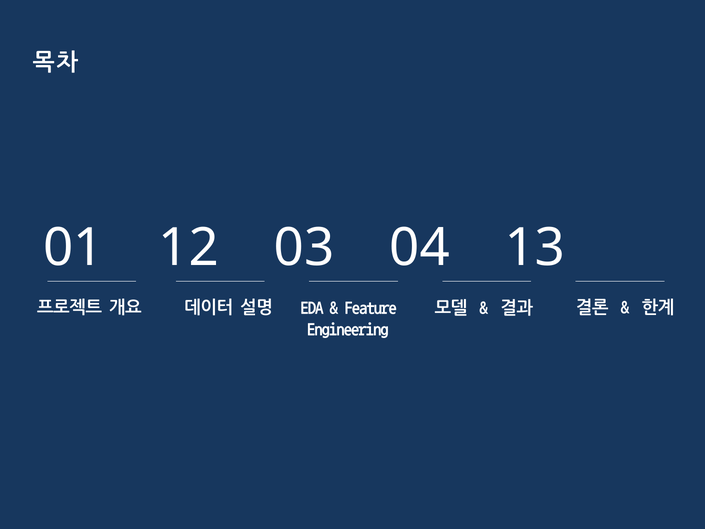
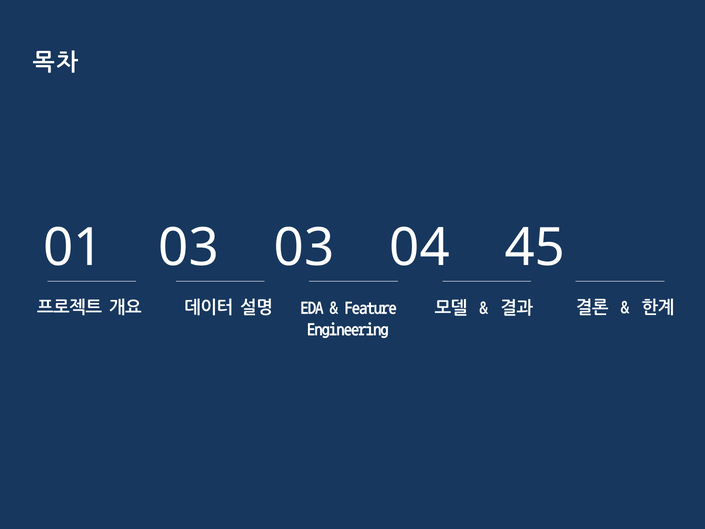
01 12: 12 -> 03 (189, 248)
13: 13 -> 45 (535, 248)
